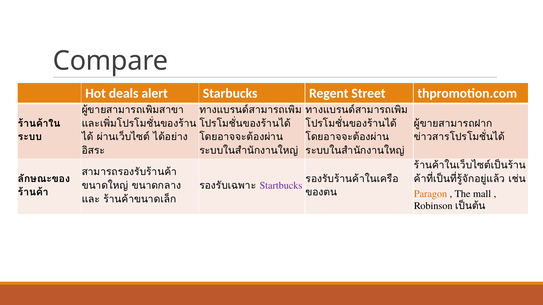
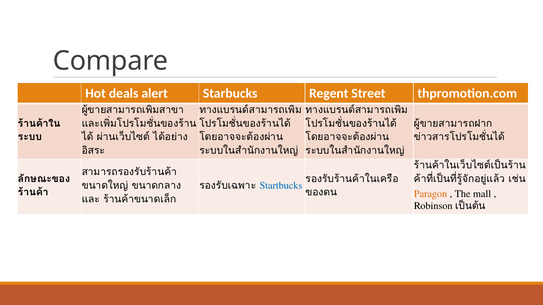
Startbucks colour: purple -> blue (281, 186)
